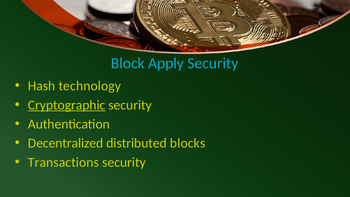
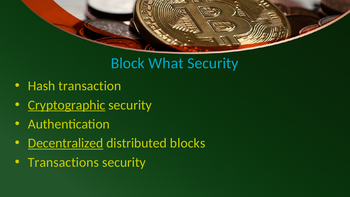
Apply: Apply -> What (166, 63)
technology: technology -> transaction (90, 86)
Decentralized underline: none -> present (66, 143)
